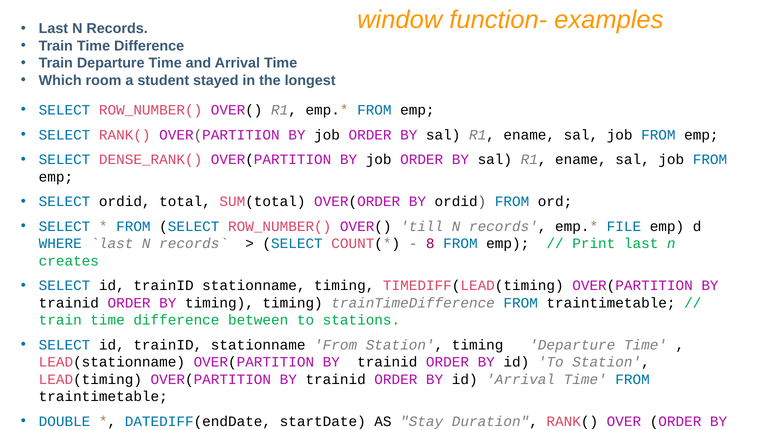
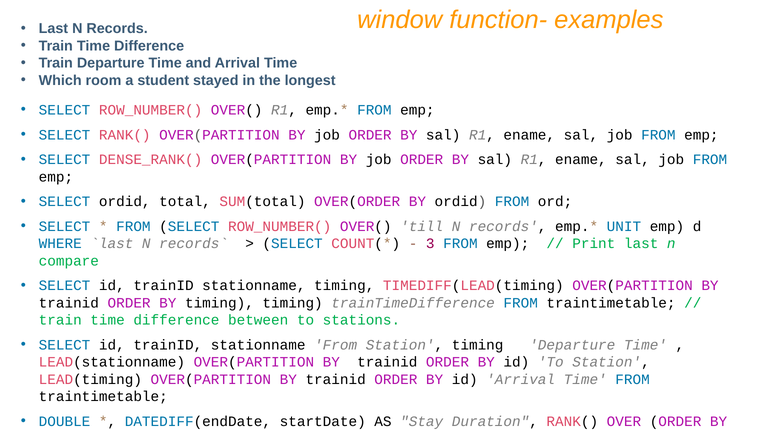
FILE: FILE -> UNIT (624, 227)
8: 8 -> 3 (430, 244)
creates: creates -> compare (69, 261)
